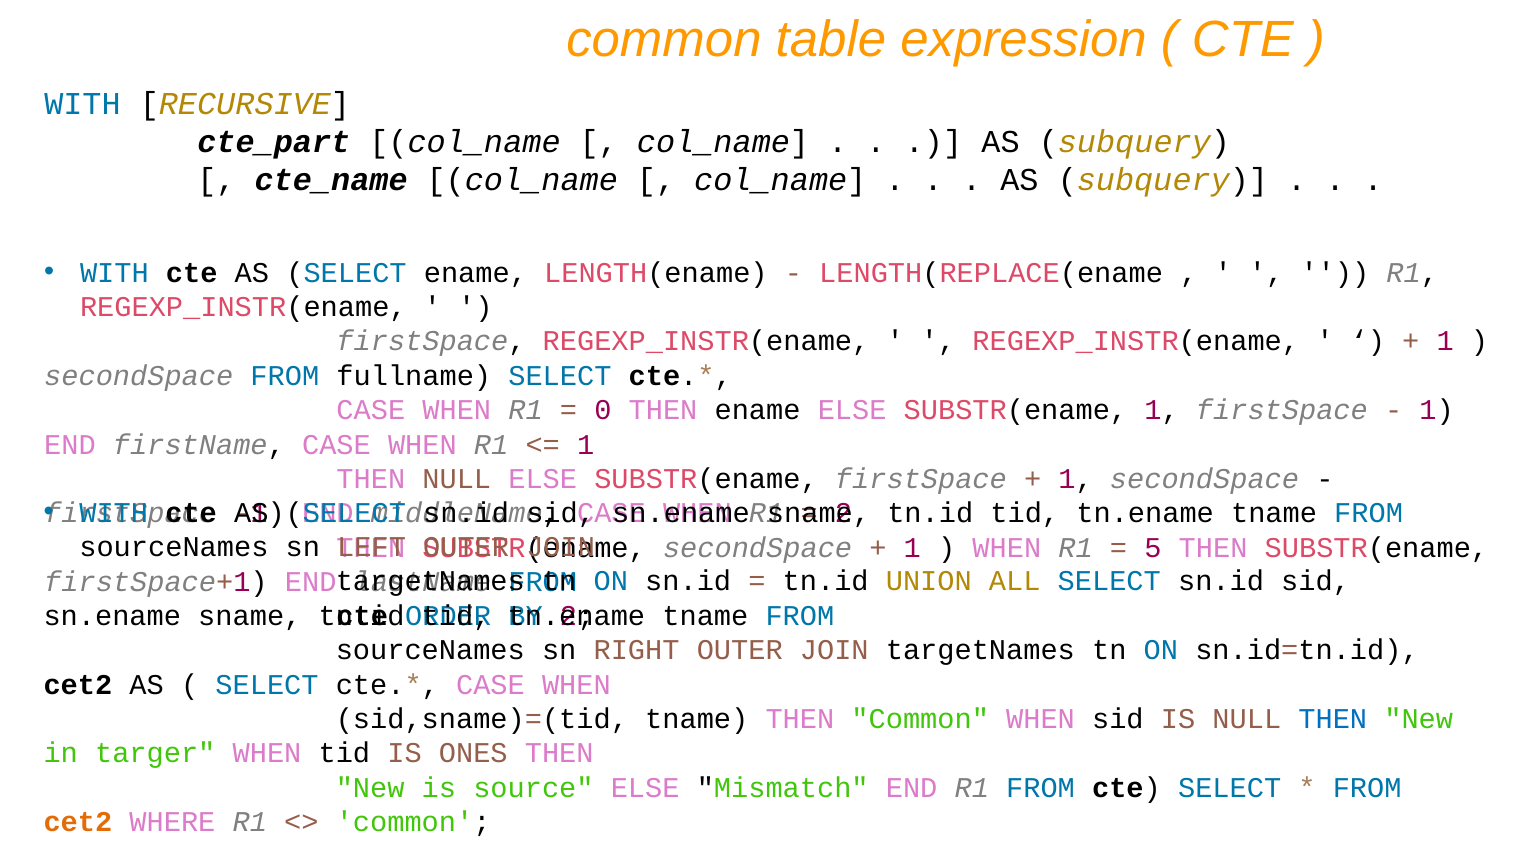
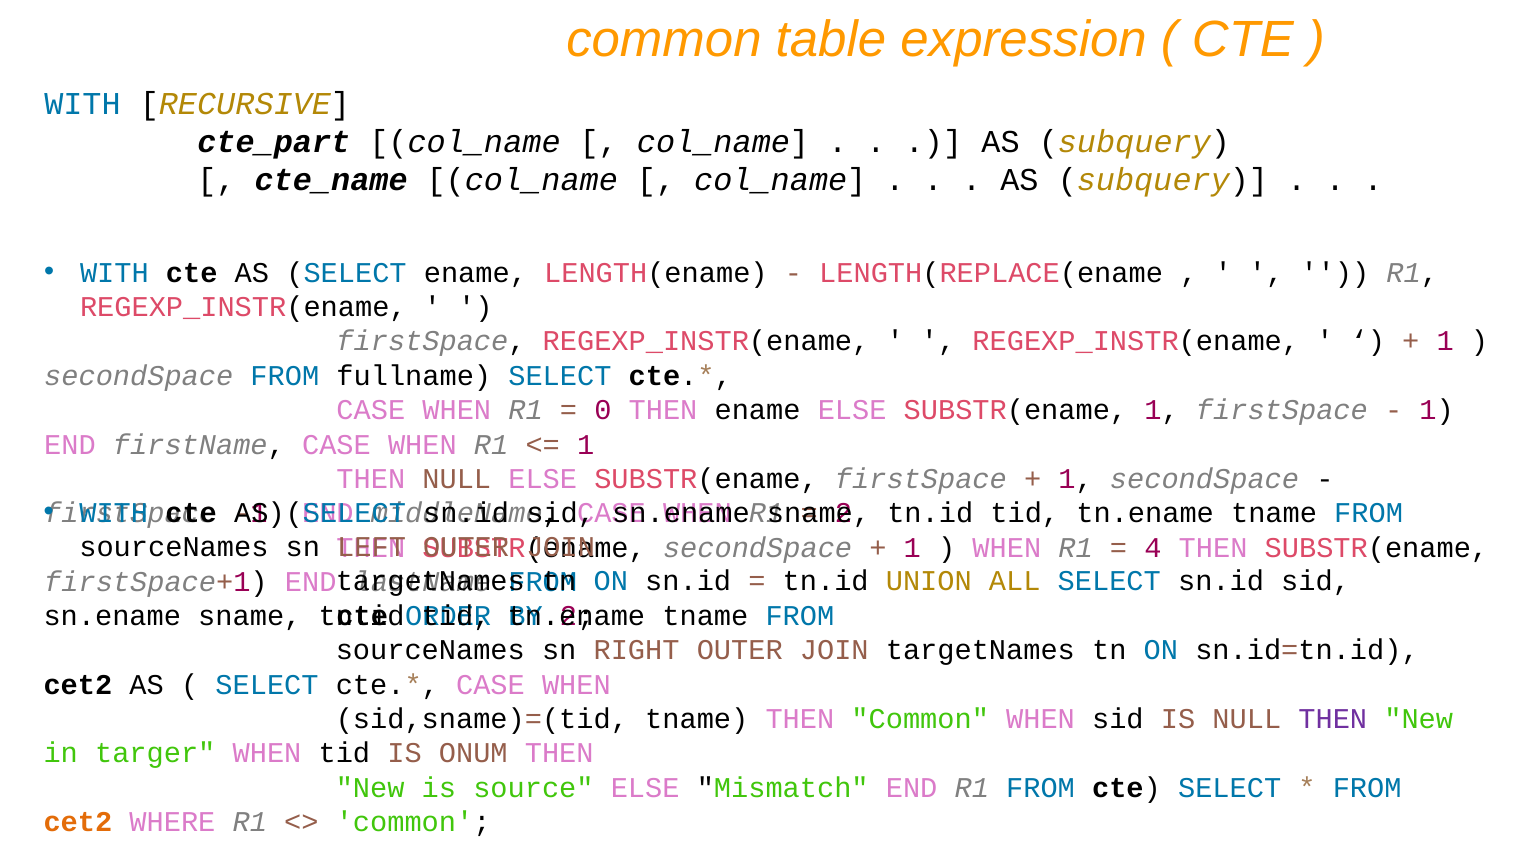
5: 5 -> 4 (1153, 548)
THEN colour: blue -> purple (1333, 719)
ONES: ONES -> ONUM (473, 754)
